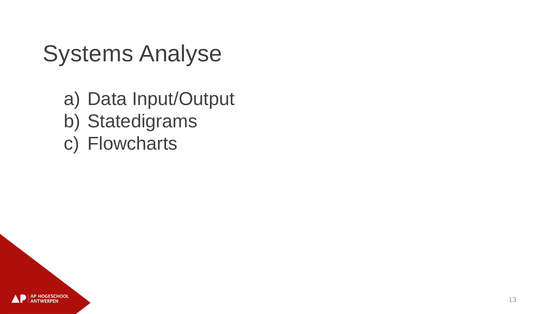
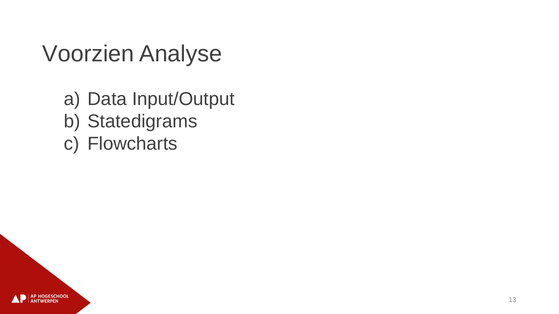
Systems: Systems -> Voorzien (88, 54)
